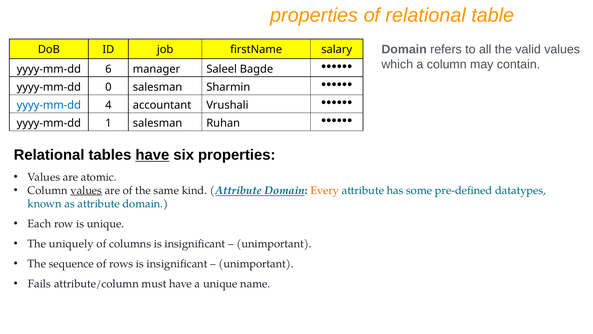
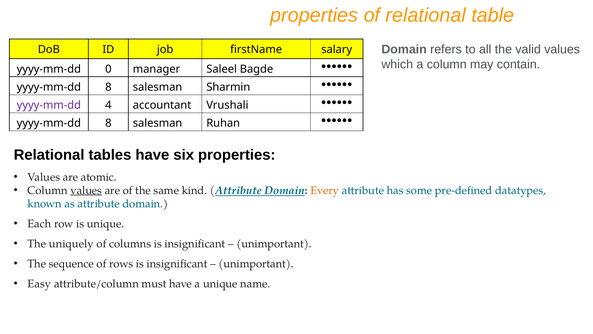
6: 6 -> 0 (108, 69)
0: 0 -> 8 (108, 87)
yyyy-mm-dd colour: blue -> purple (49, 105)
1: 1 -> 8 (108, 123)
have underline: present -> none (152, 155)
Fails: Fails -> Easy (39, 284)
